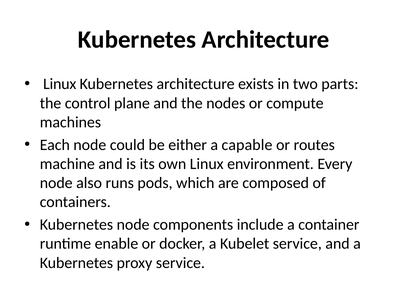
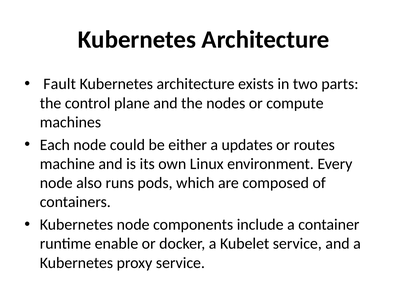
Linux: Linux -> Fault (60, 84)
capable: capable -> updates (247, 145)
